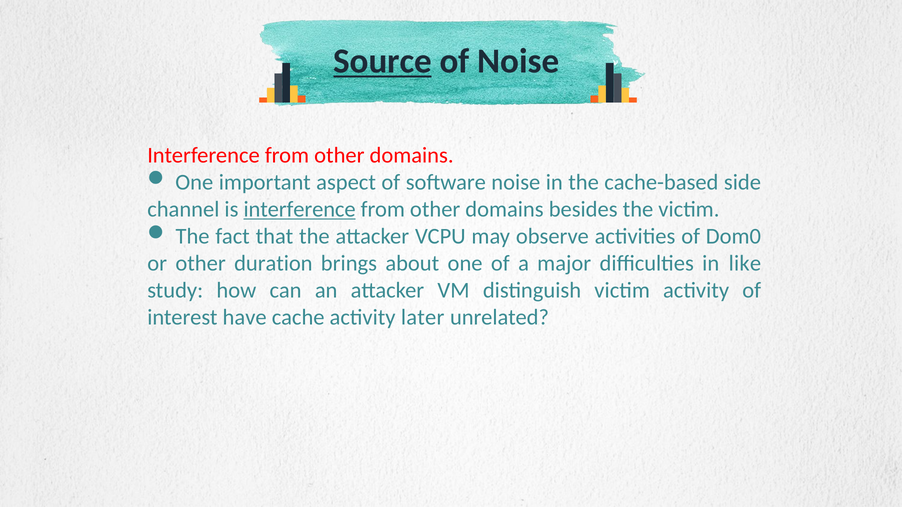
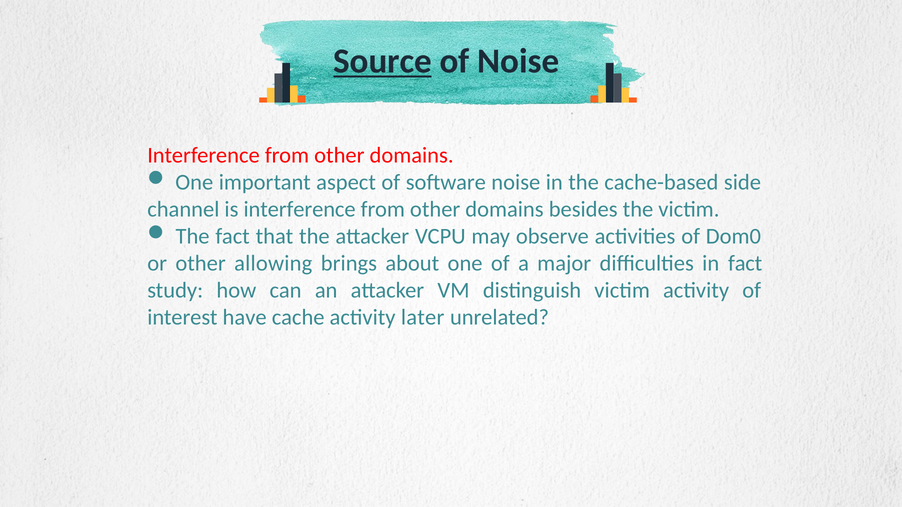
interference underline: present -> none (300, 209)
duration: duration -> allowing (273, 264)
in like: like -> fact (745, 264)
